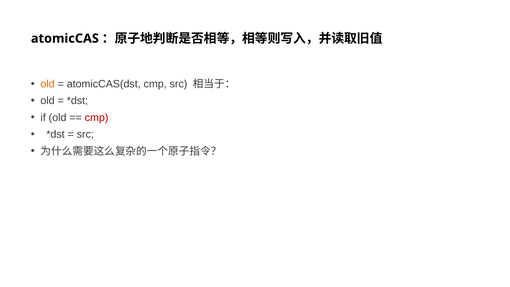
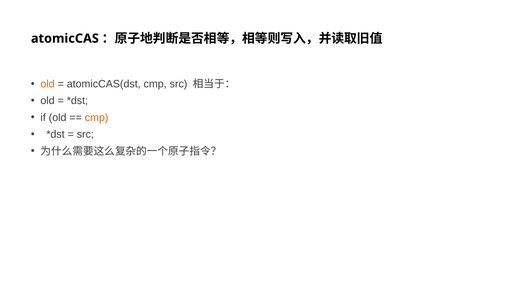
cmp colour: red -> orange (97, 118)
